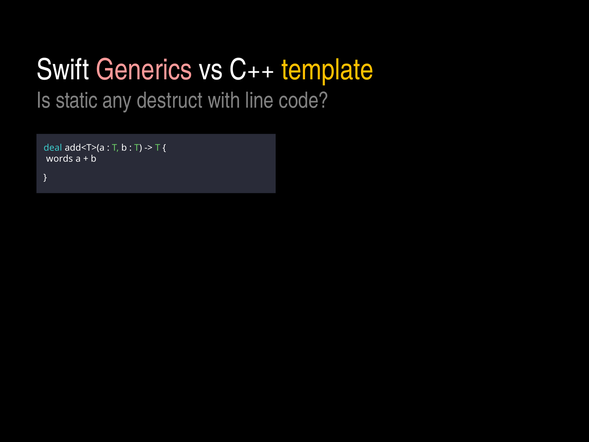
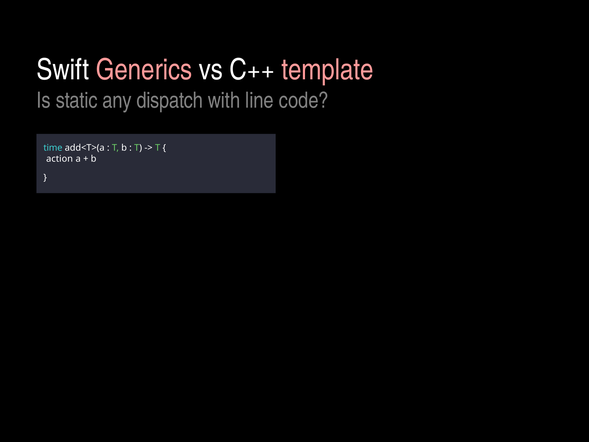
template colour: yellow -> pink (328, 70)
destruct: destruct -> dispatch (170, 100)
deal: deal -> time (53, 148)
words: words -> action (60, 159)
